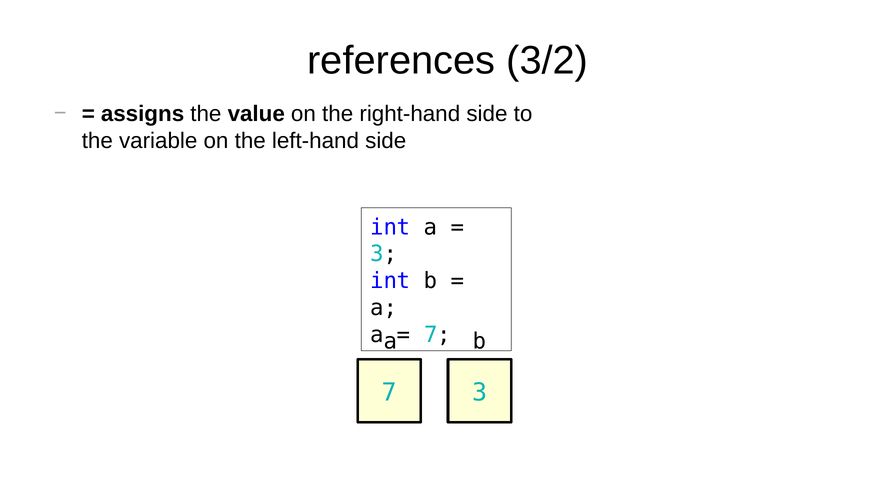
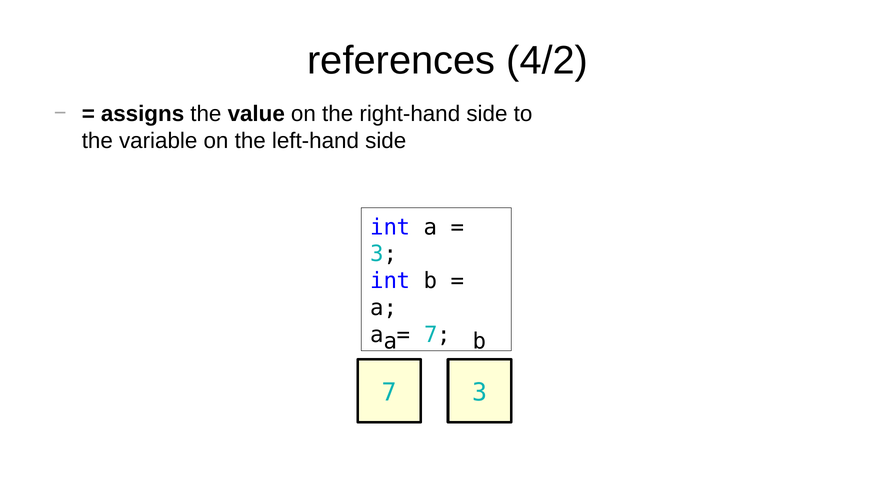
3/2: 3/2 -> 4/2 (547, 60)
